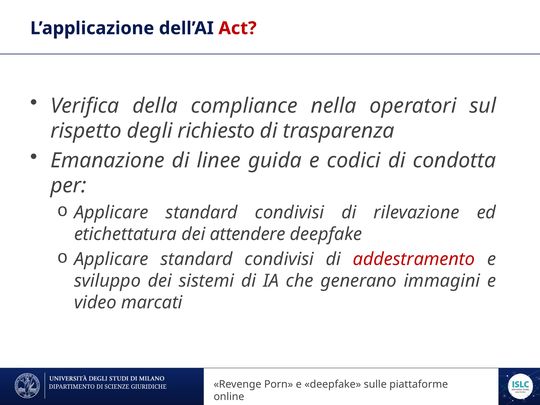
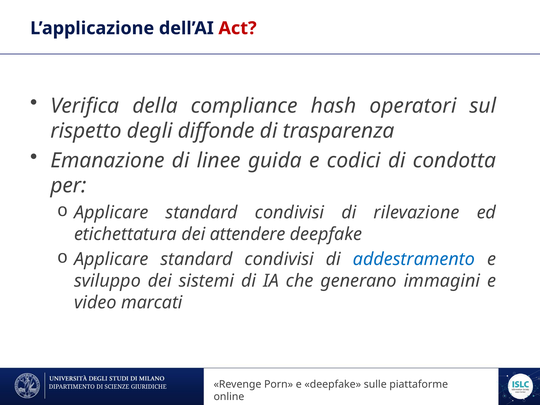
nella: nella -> hash (334, 106)
richiesto: richiesto -> diffonde (216, 131)
addestramento colour: red -> blue (414, 259)
